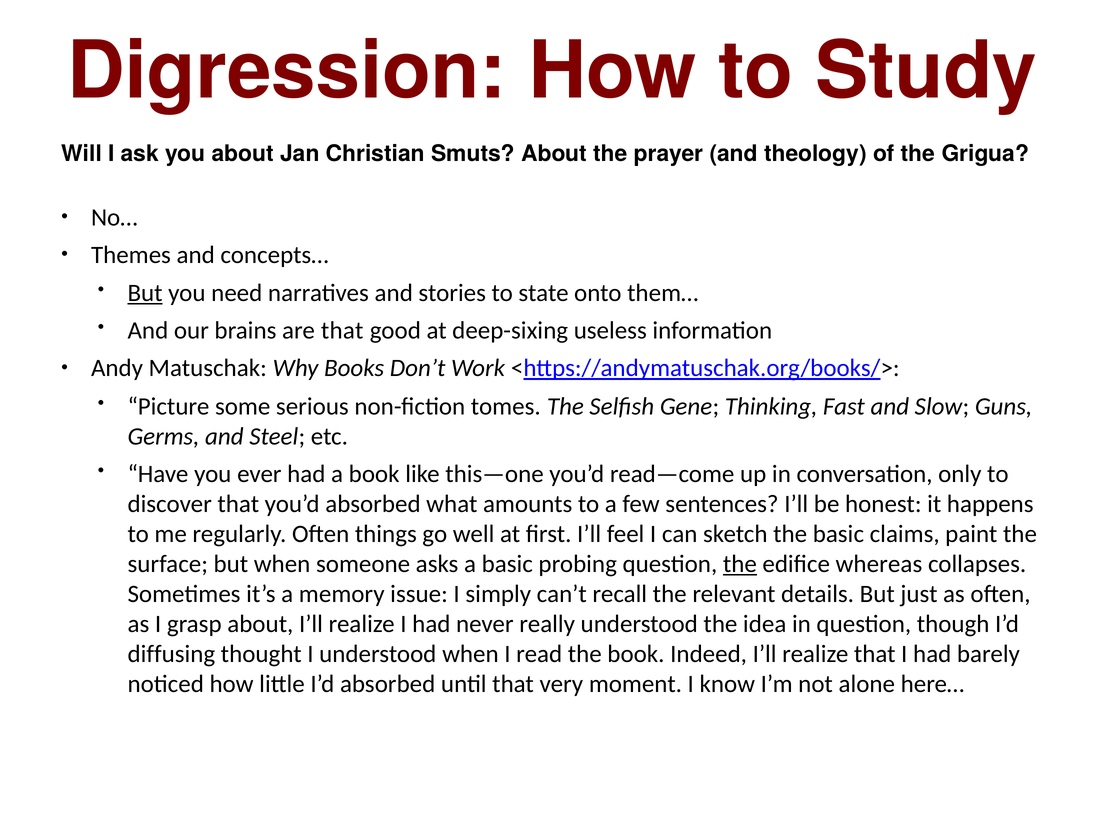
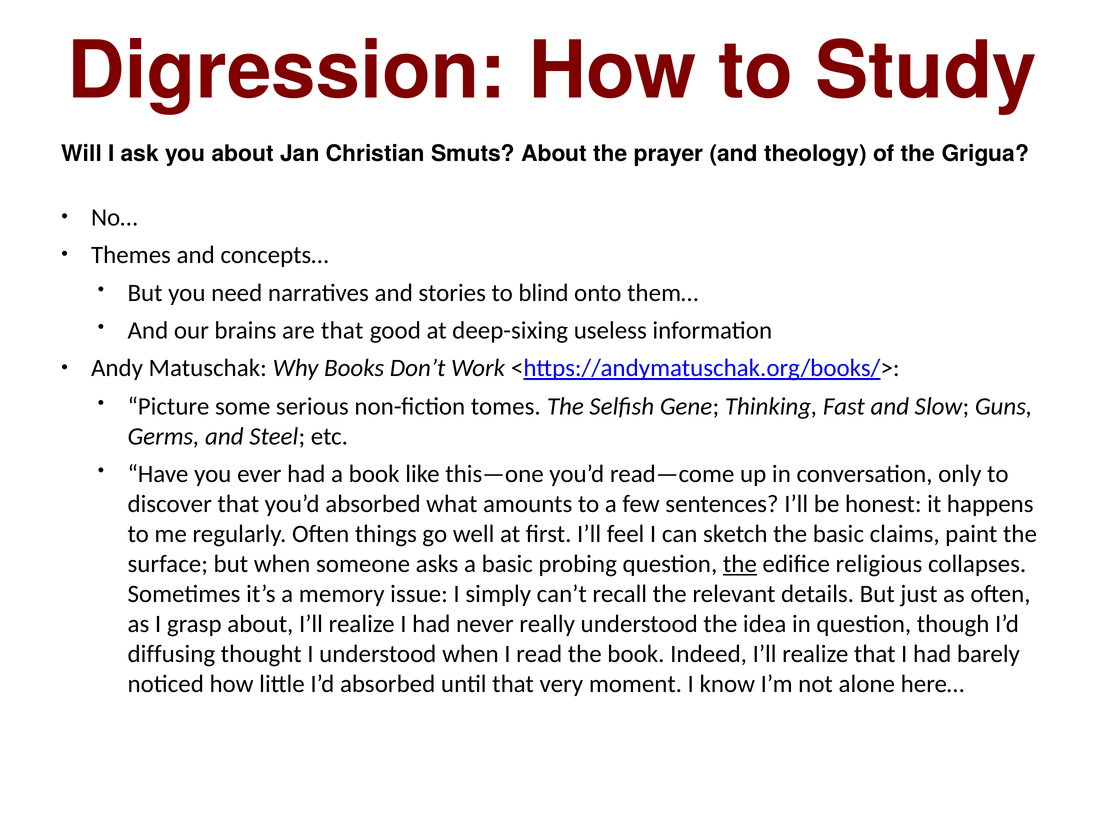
But underline: present -> none (145, 293)
state: state -> blind (544, 293)
whereas: whereas -> religious (879, 564)
